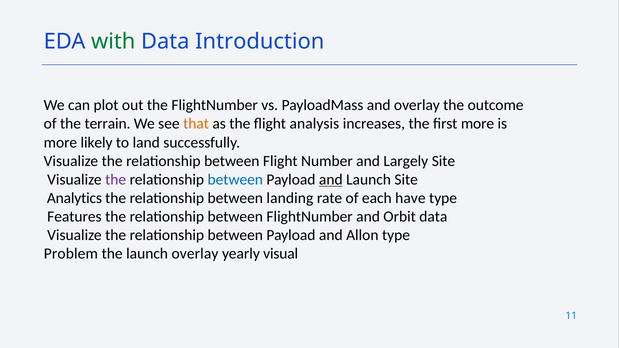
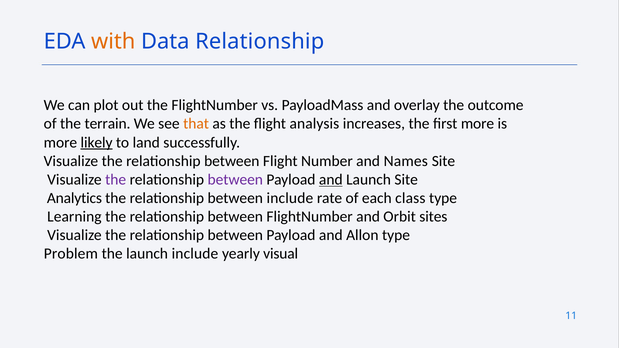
with colour: green -> orange (113, 41)
Data Introduction: Introduction -> Relationship (260, 41)
likely underline: none -> present (97, 143)
Largely: Largely -> Names (406, 161)
between colour: blue -> purple (235, 180)
between landing: landing -> include (290, 198)
have: have -> class (410, 198)
Features: Features -> Learning (74, 217)
Orbit data: data -> sites (433, 217)
launch overlay: overlay -> include (195, 254)
